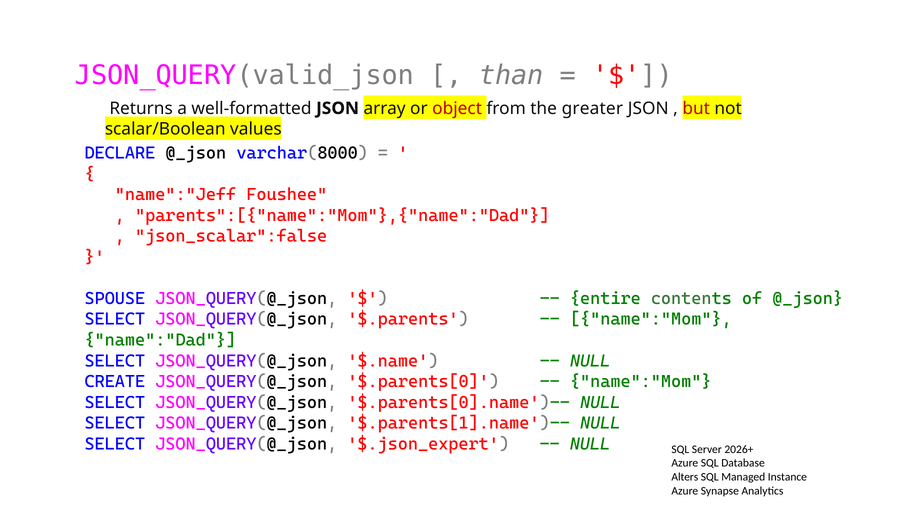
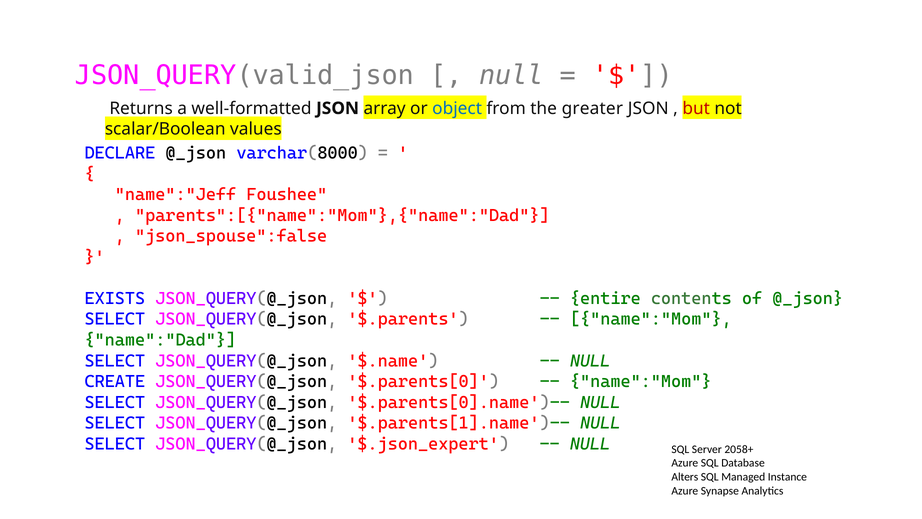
than: than -> null (511, 75)
object colour: red -> blue (457, 108)
json_scalar":false: json_scalar":false -> json_spouse":false (231, 236)
SPOUSE: SPOUSE -> EXISTS (115, 298)
2026+: 2026+ -> 2058+ (739, 449)
